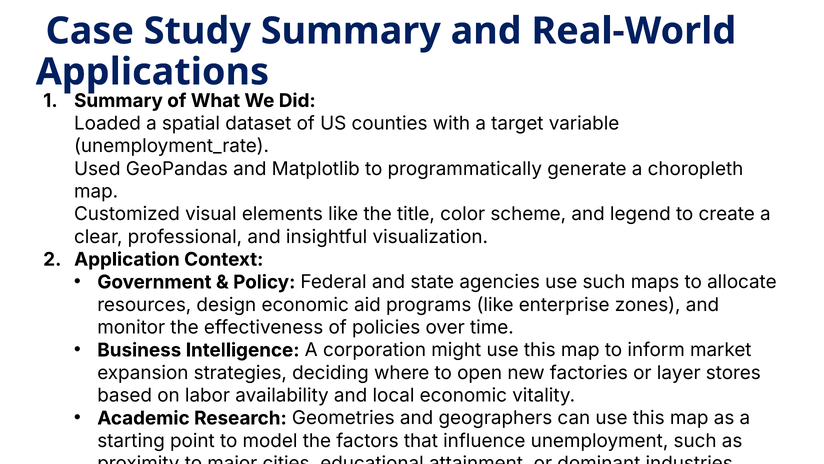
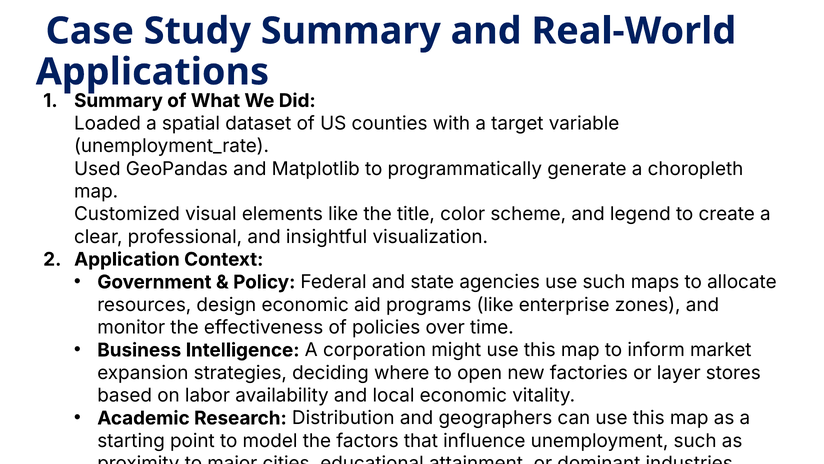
Geometries: Geometries -> Distribution (343, 418)
